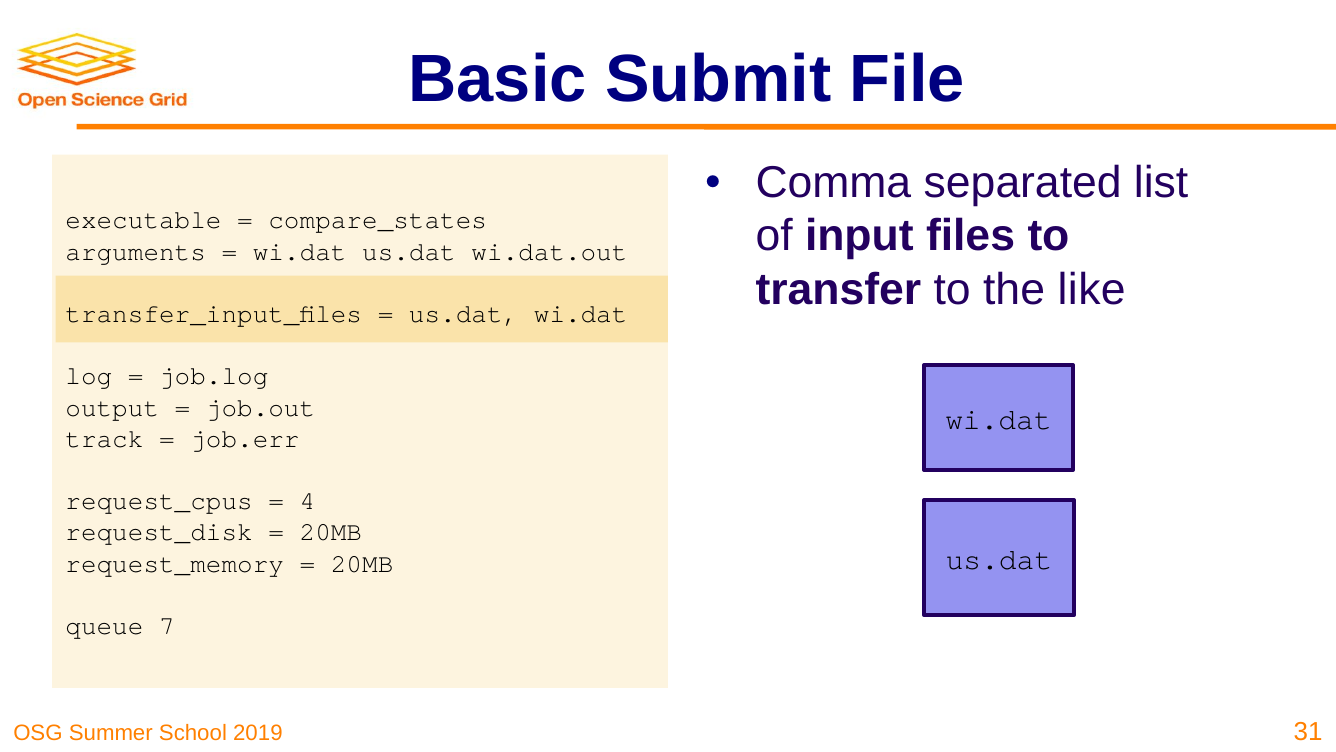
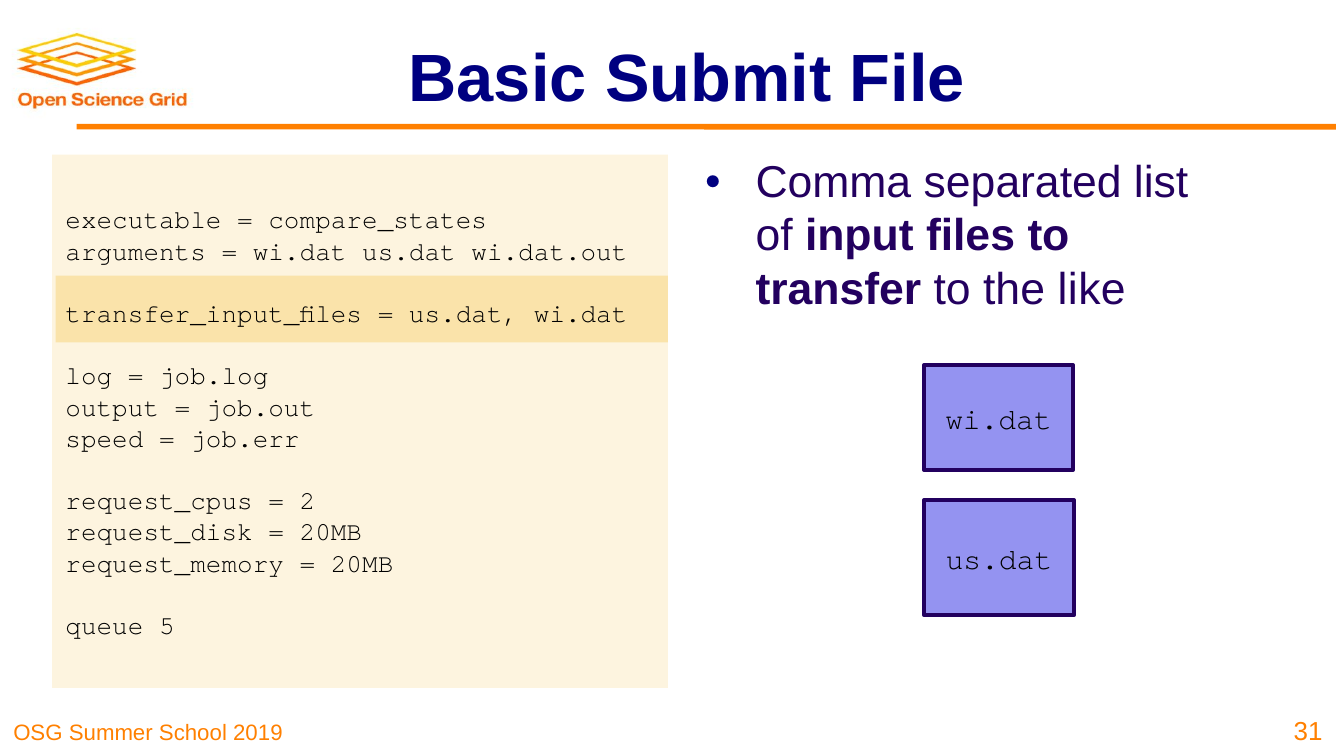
track: track -> speed (104, 438)
4: 4 -> 2 (308, 501)
7: 7 -> 5 (167, 626)
